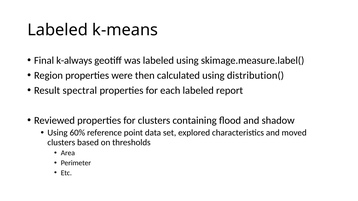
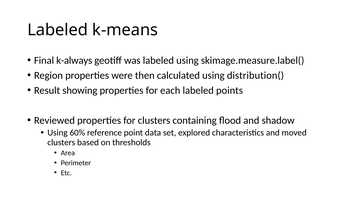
spectral: spectral -> showing (80, 91)
report: report -> points (230, 91)
